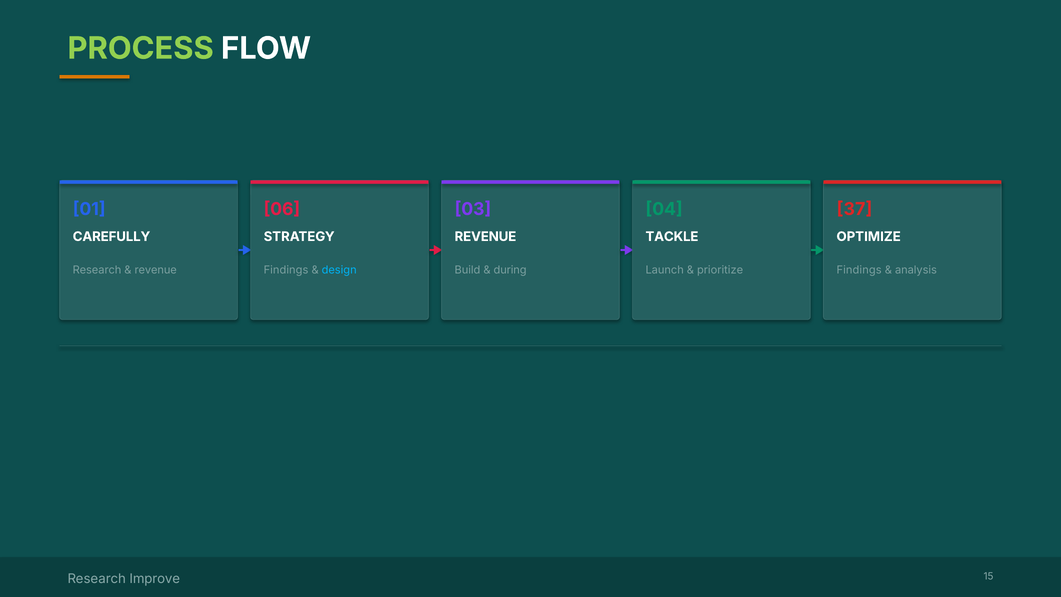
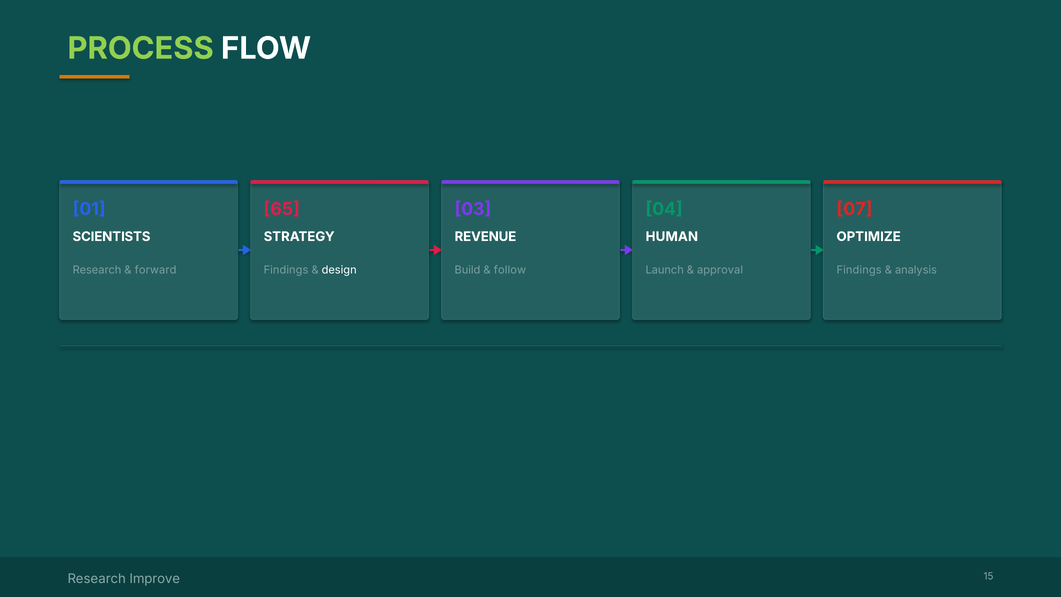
06: 06 -> 65 (282, 209)
37: 37 -> 07 (854, 209)
CAREFULLY: CAREFULLY -> SCIENTISTS (111, 237)
TACKLE: TACKLE -> HUMAN (672, 237)
revenue: revenue -> forward (156, 270)
design colour: light blue -> white (339, 270)
during: during -> follow (510, 270)
prioritize: prioritize -> approval (720, 270)
